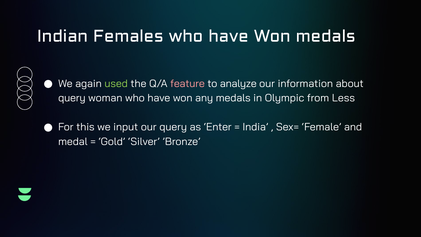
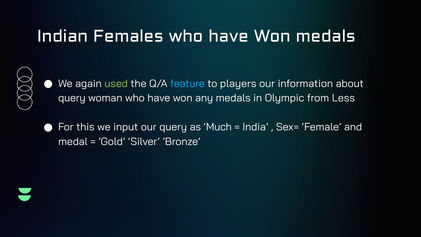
feature colour: pink -> light blue (187, 84)
analyze: analyze -> players (238, 84)
Enter: Enter -> Much (218, 127)
